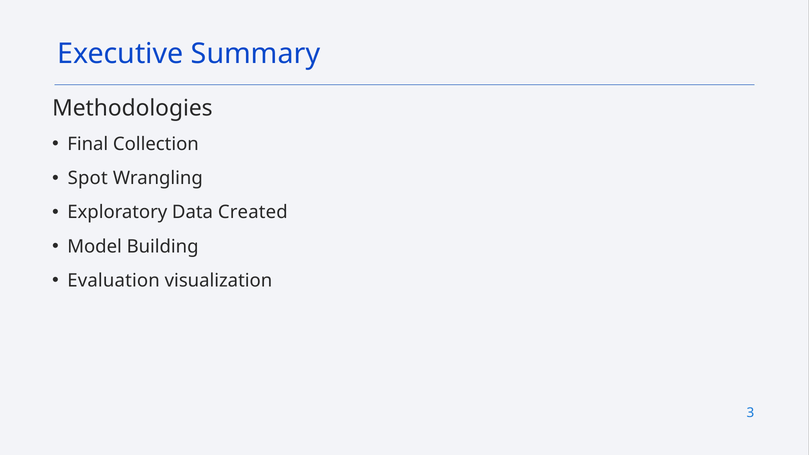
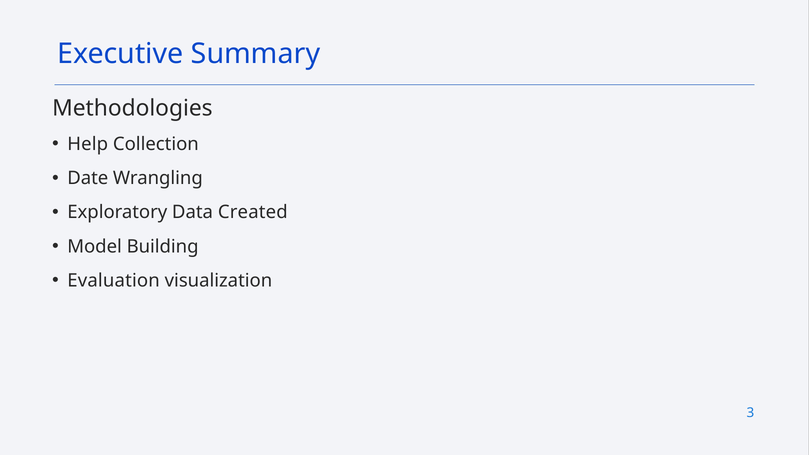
Final: Final -> Help (88, 144)
Spot: Spot -> Date (88, 178)
